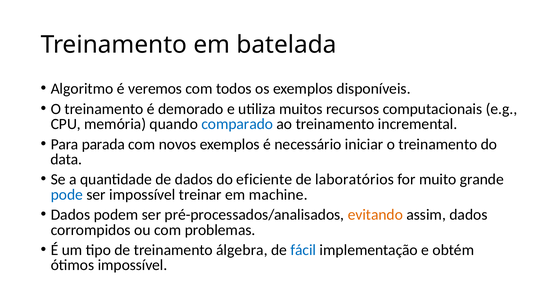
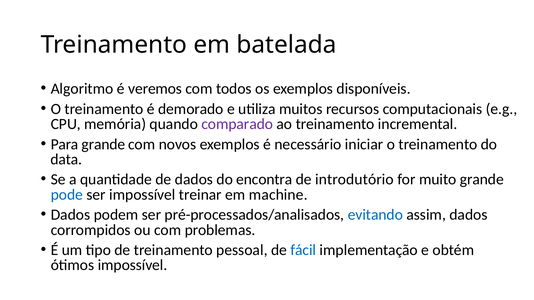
comparado colour: blue -> purple (237, 124)
Para parada: parada -> grande (103, 144)
eficiente: eficiente -> encontra (264, 180)
laboratórios: laboratórios -> introdutório (355, 180)
evitando colour: orange -> blue (375, 215)
álgebra: álgebra -> pessoal (242, 250)
